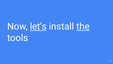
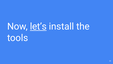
the underline: present -> none (83, 26)
